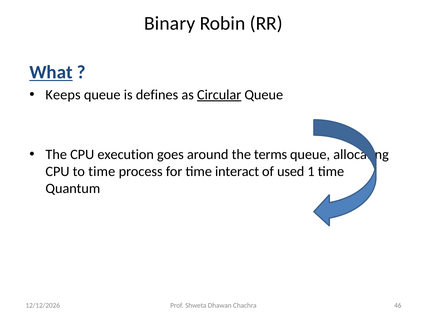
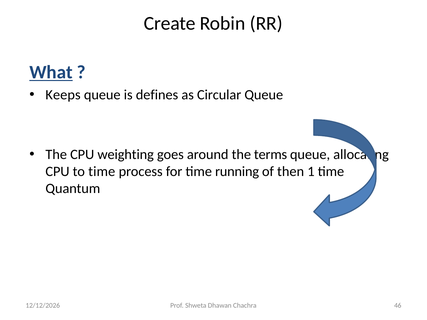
Binary: Binary -> Create (170, 23)
Circular underline: present -> none (219, 95)
execution: execution -> weighting (126, 155)
interact: interact -> running (237, 172)
used: used -> then (291, 172)
